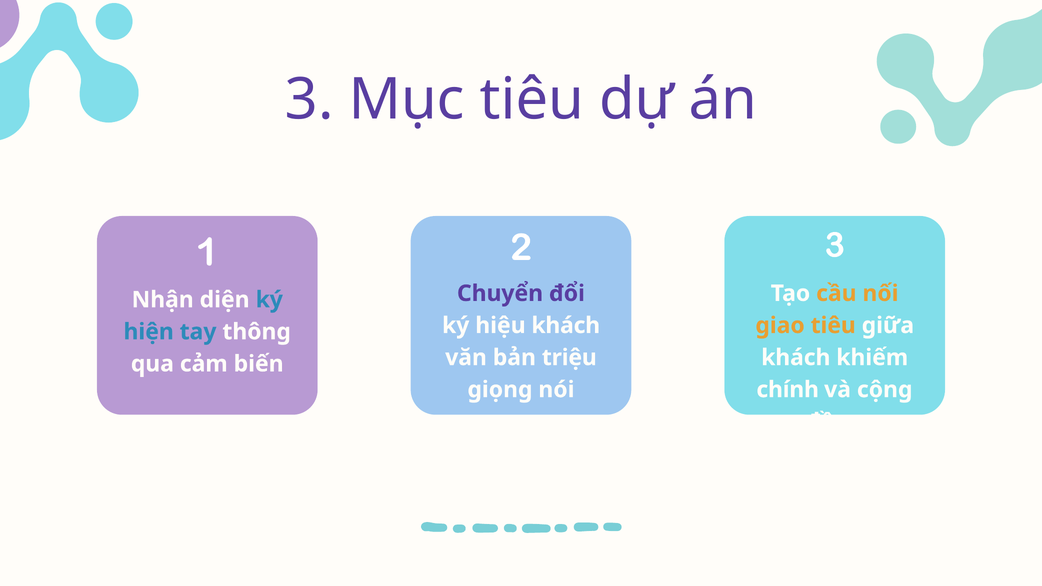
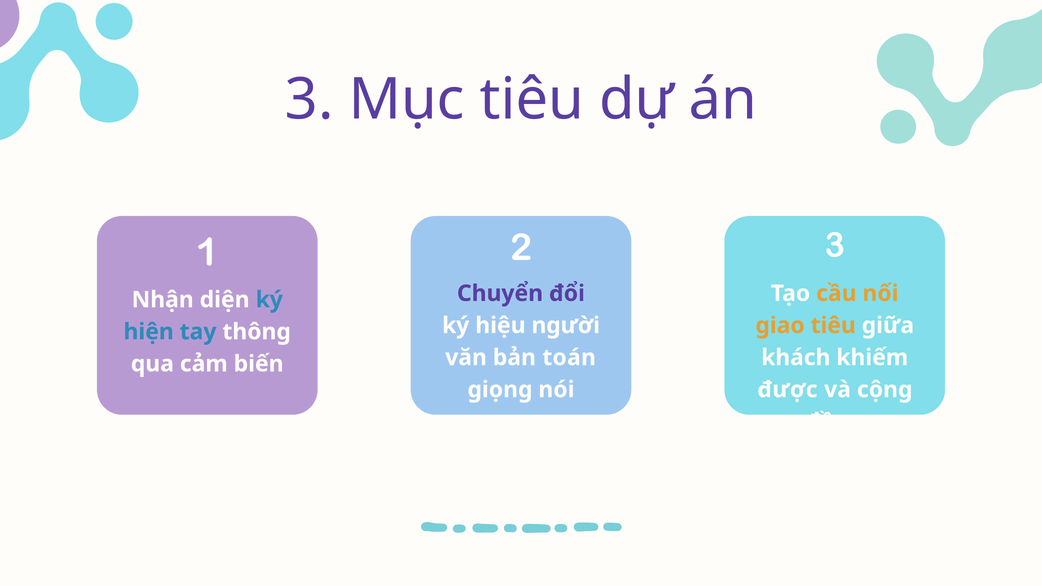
hiệu khách: khách -> người (566, 326)
triệu: triệu -> toán (569, 358)
chính: chính -> được (787, 390)
